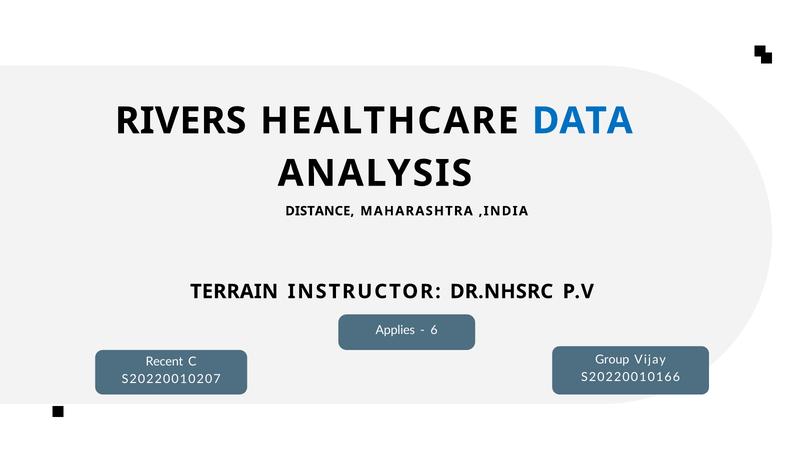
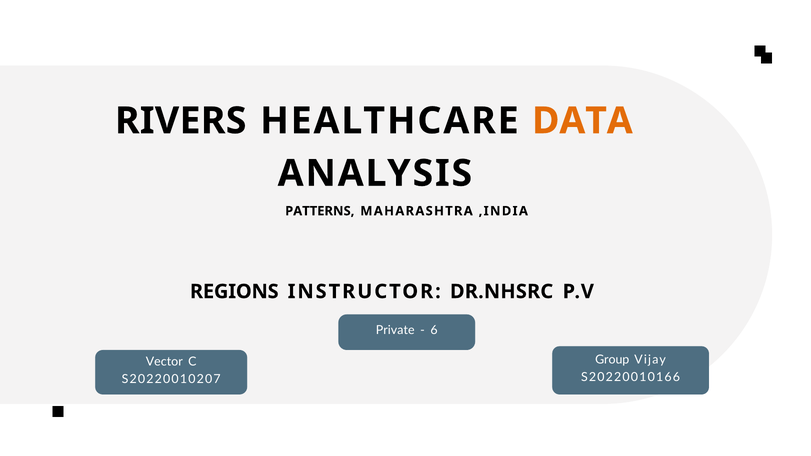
DATA colour: blue -> orange (582, 121)
DISTANCE: DISTANCE -> PATTERNS (320, 211)
TERRAIN: TERRAIN -> REGIONS (234, 292)
Applies: Applies -> Private (395, 330)
Recent: Recent -> Vector (164, 362)
